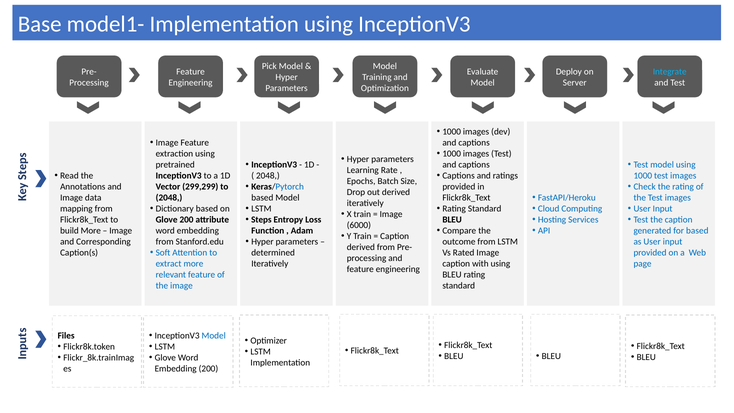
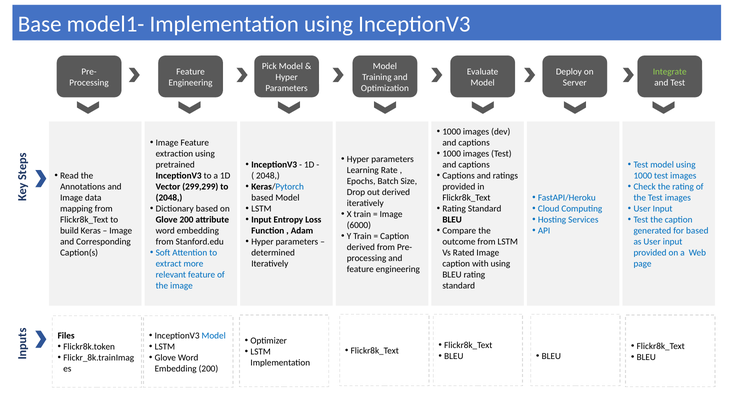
Integrate colour: light blue -> light green (670, 72)
Steps: Steps -> Input (261, 220)
build More: More -> Keras (91, 231)
